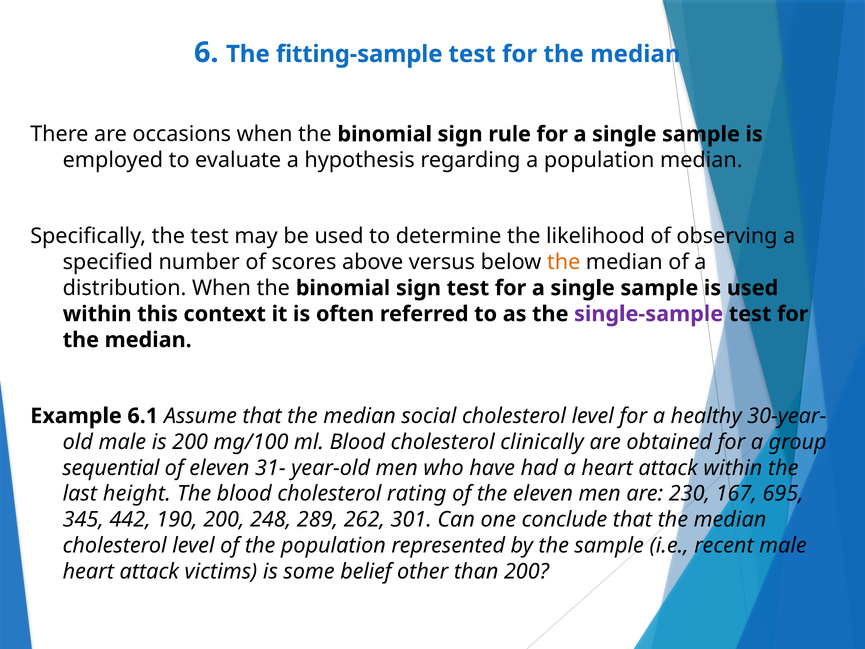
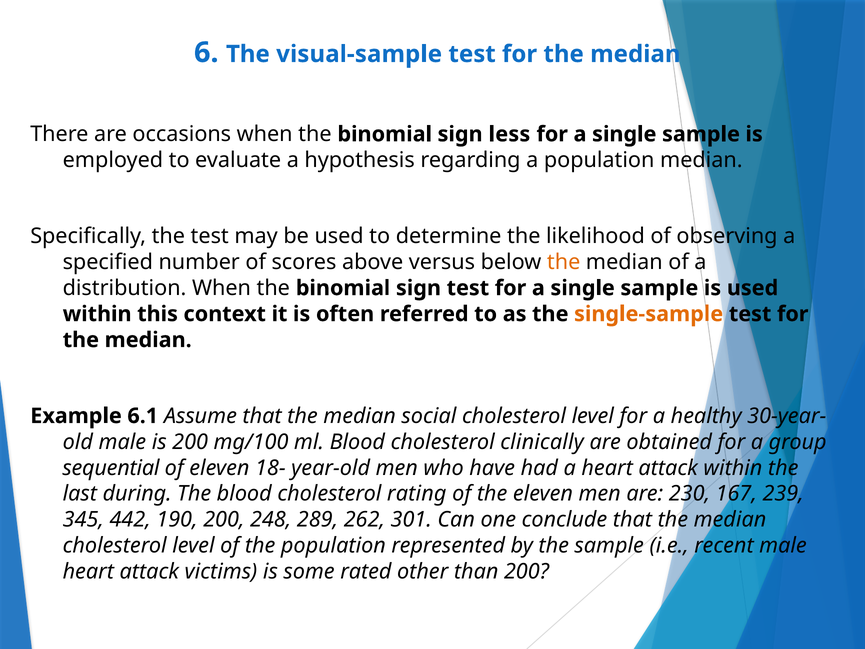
fitting-sample: fitting-sample -> visual-sample (359, 54)
rule: rule -> less (509, 134)
single-sample colour: purple -> orange (649, 314)
31-: 31- -> 18- (270, 468)
height: height -> during (137, 494)
695: 695 -> 239 (783, 494)
belief: belief -> rated (366, 571)
